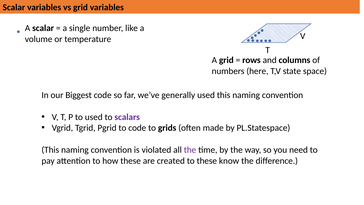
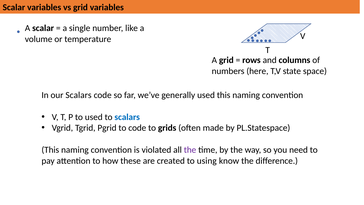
our Biggest: Biggest -> Scalars (79, 95)
scalars colour: purple -> blue (127, 117)
to these: these -> using (207, 161)
